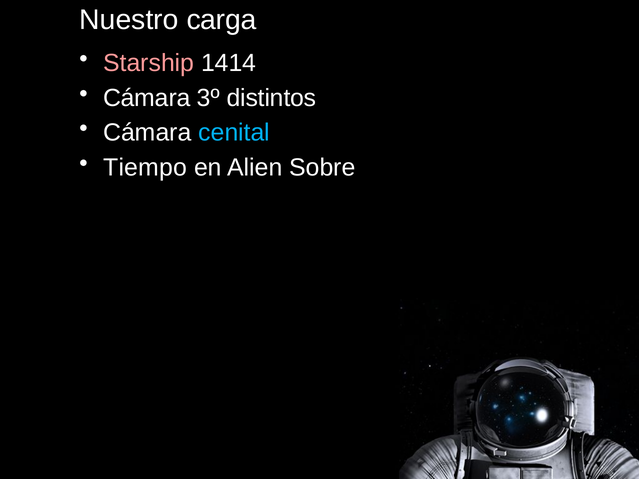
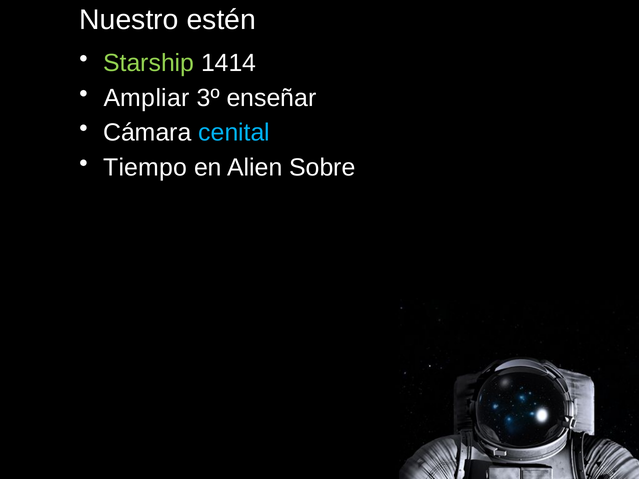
carga: carga -> estén (221, 20)
Starship colour: pink -> light green (149, 63)
Cámara: Cámara -> Ampliar (147, 98)
distintos: distintos -> enseñar (271, 98)
